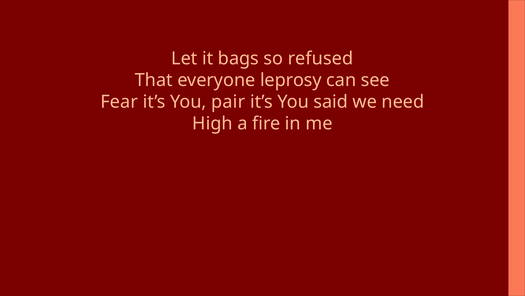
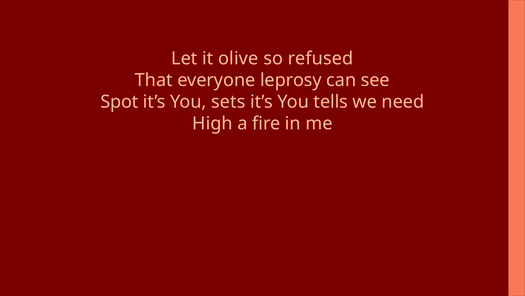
bags: bags -> olive (238, 58)
Fear: Fear -> Spot (119, 102)
pair: pair -> sets (228, 102)
said: said -> tells (331, 102)
